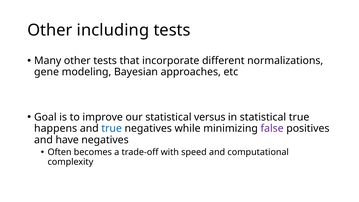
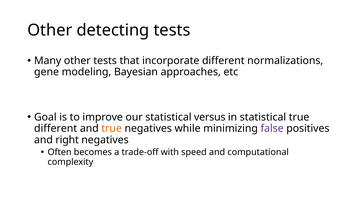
including: including -> detecting (113, 30)
happens: happens -> different (56, 128)
true colour: blue -> orange (112, 128)
have: have -> right (67, 140)
